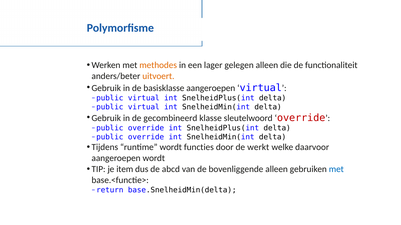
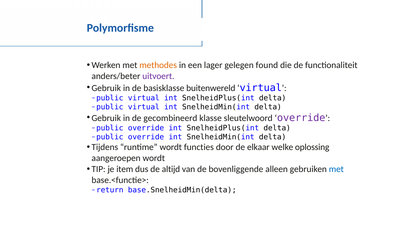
gelegen alleen: alleen -> found (267, 65)
uitvoert colour: orange -> purple (158, 76)
basisklasse aangeroepen: aangeroepen -> buitenwereld (211, 88)
override colour: red -> purple (301, 118)
werkt: werkt -> elkaar (258, 148)
daarvoor: daarvoor -> oplossing (312, 148)
abcd: abcd -> altijd (171, 170)
